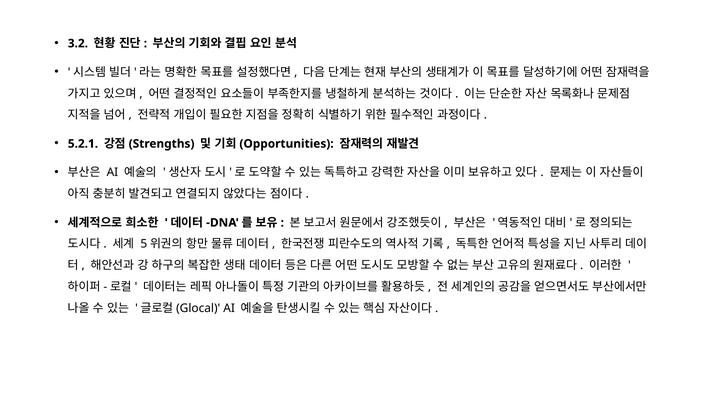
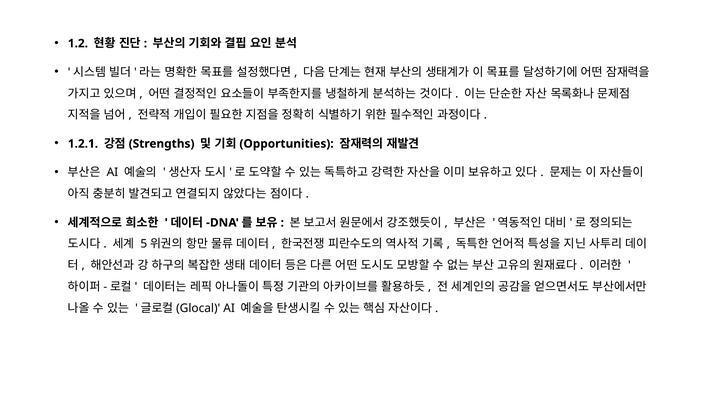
3.2: 3.2 -> 1.2 (78, 43)
5.2.1: 5.2.1 -> 1.2.1 (83, 144)
